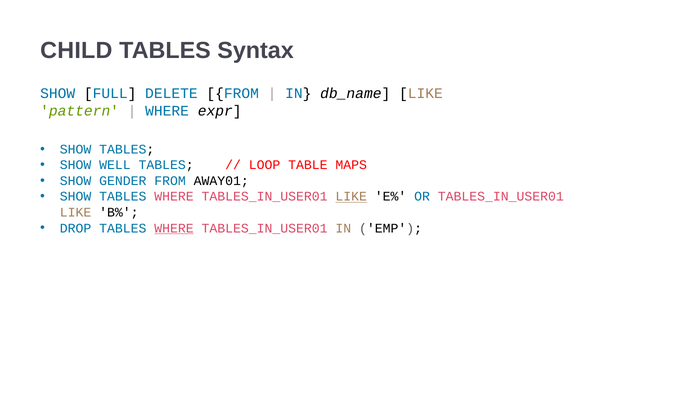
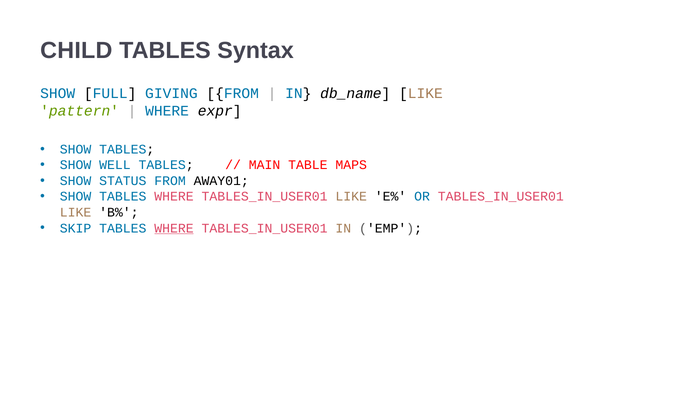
DELETE: DELETE -> GIVING (171, 93)
LOOP: LOOP -> MAIN (265, 165)
GENDER: GENDER -> STATUS (123, 181)
LIKE underline: present -> none (351, 197)
DROP: DROP -> SKIP (76, 228)
